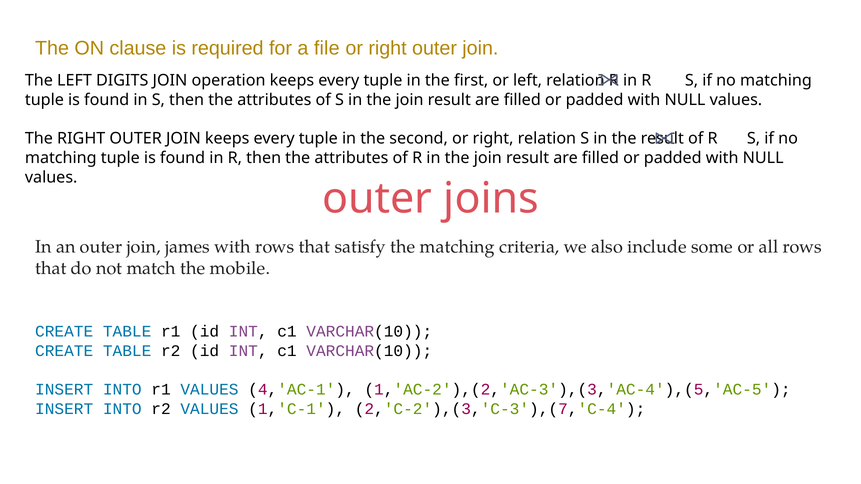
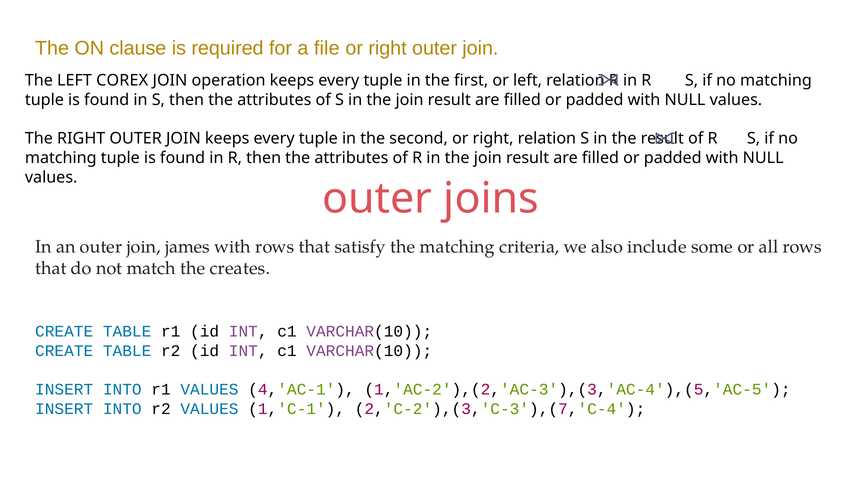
DIGITS: DIGITS -> COREX (122, 81)
mobile: mobile -> creates (240, 269)
